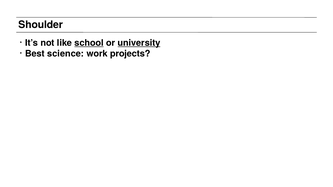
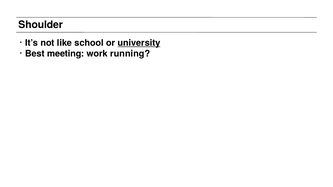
school underline: present -> none (89, 43)
science: science -> meeting (66, 54)
projects: projects -> running (130, 54)
